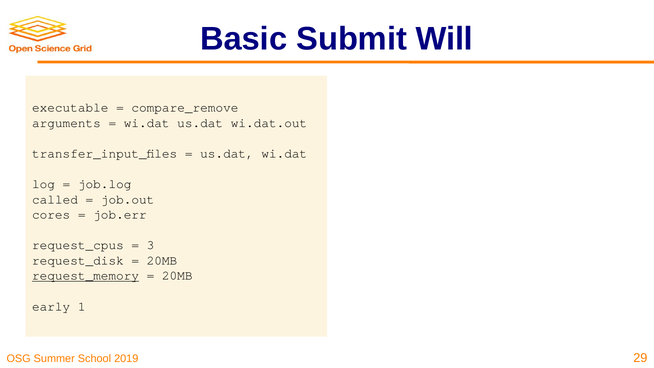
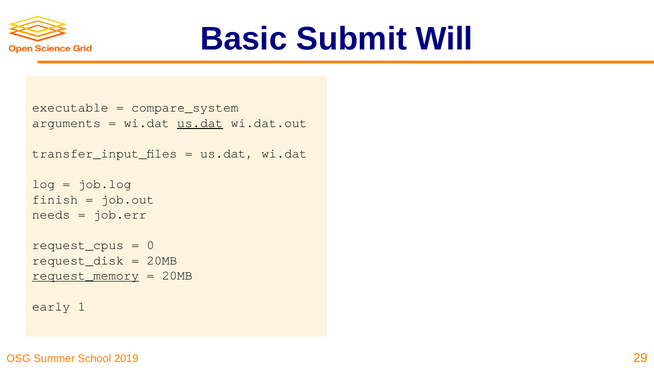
compare_remove: compare_remove -> compare_system (185, 108)
us.dat underline: none -> present (200, 123)
called: called -> finish (55, 199)
cores: cores -> needs (51, 215)
3: 3 -> 0 (151, 245)
